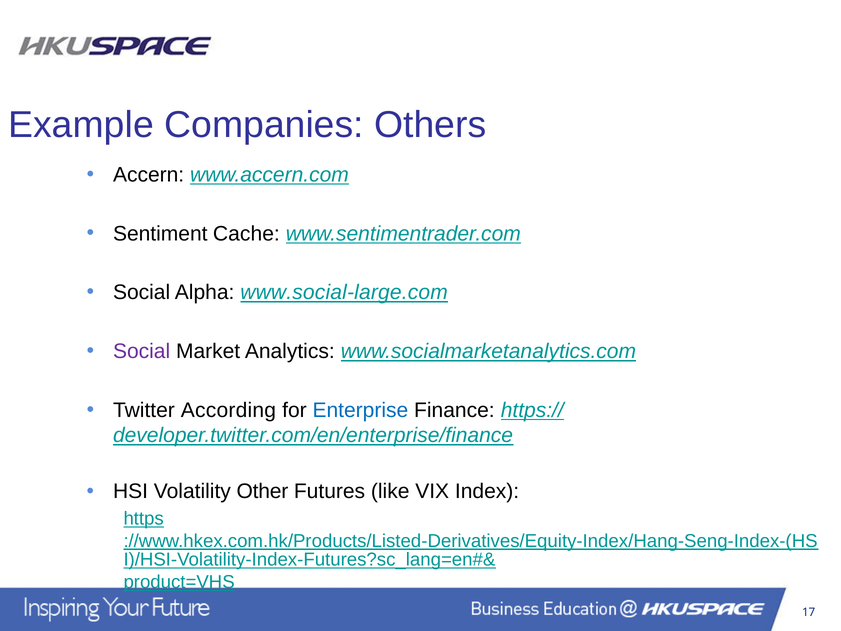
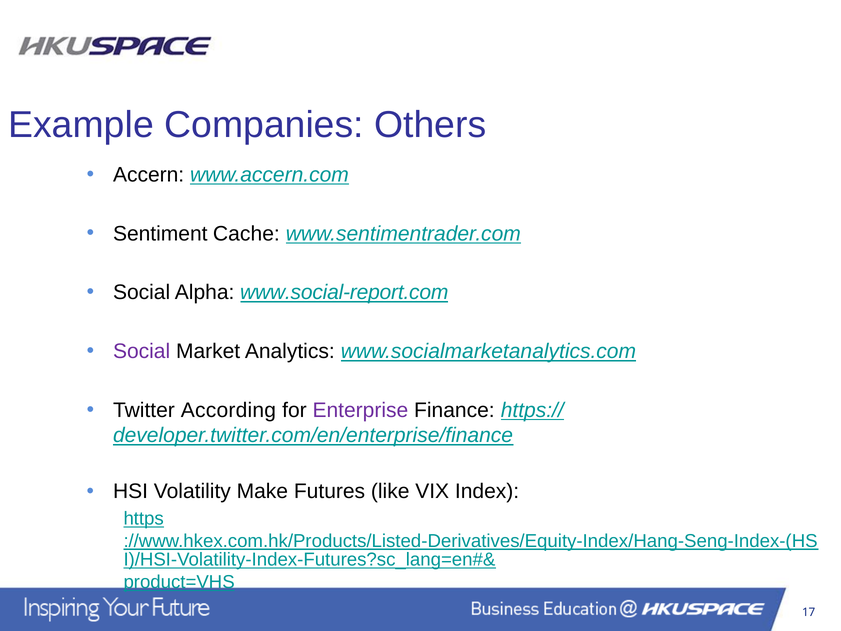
www.social-large.com: www.social-large.com -> www.social-report.com (344, 292)
Enterprise colour: blue -> purple (360, 410)
Other: Other -> Make (262, 491)
